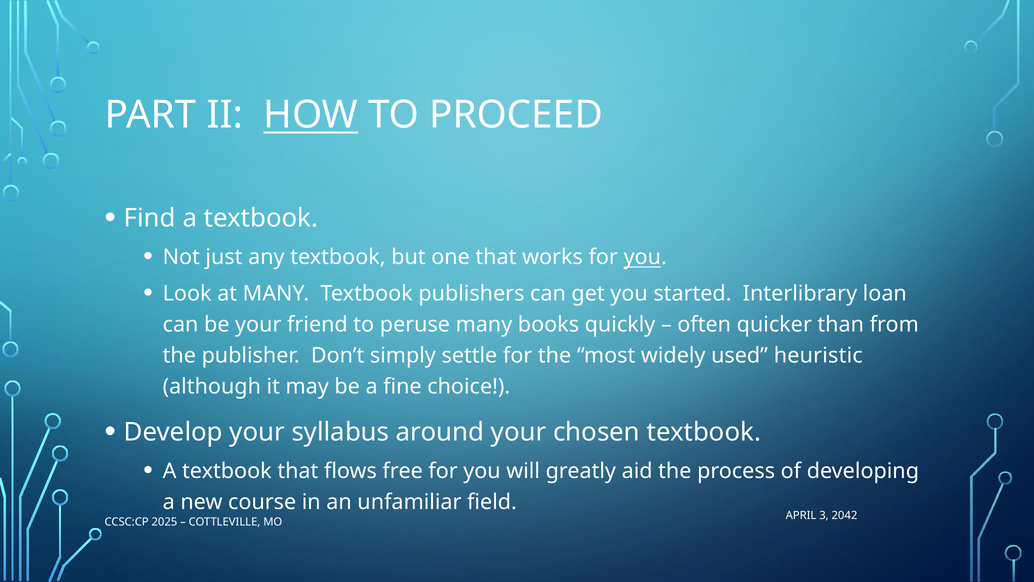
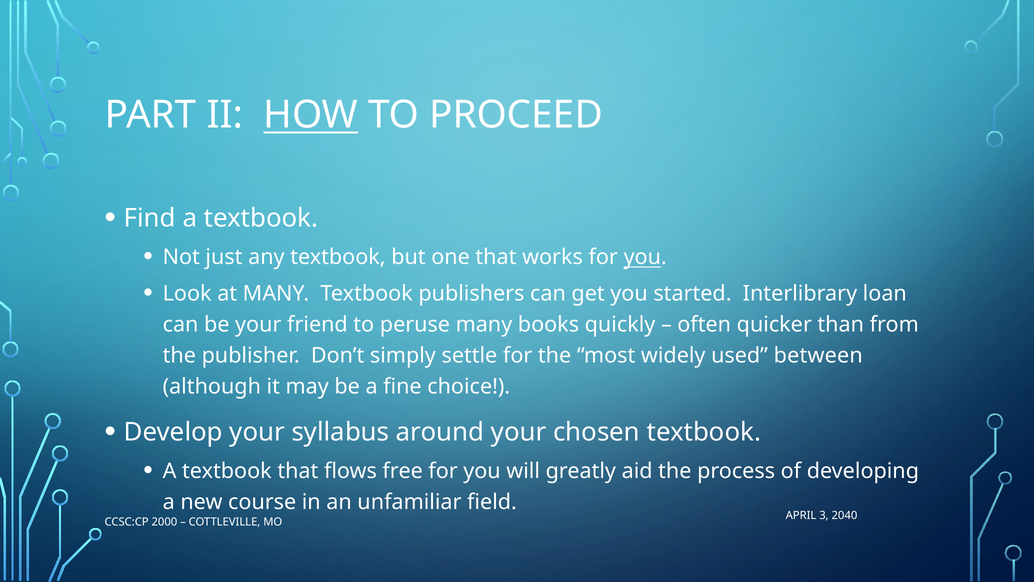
heuristic: heuristic -> between (818, 355)
2042: 2042 -> 2040 (844, 515)
2025: 2025 -> 2000 (164, 522)
